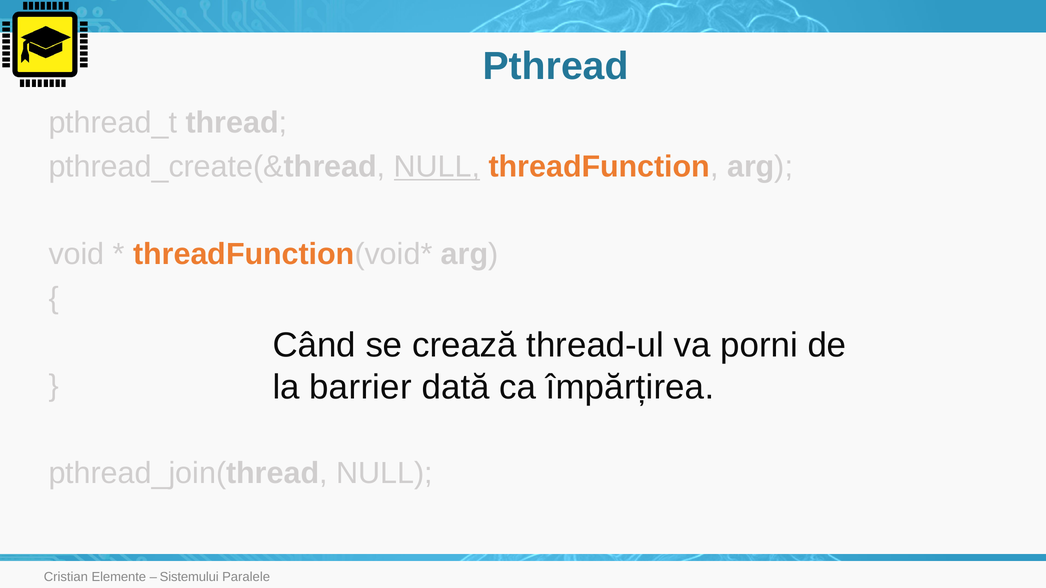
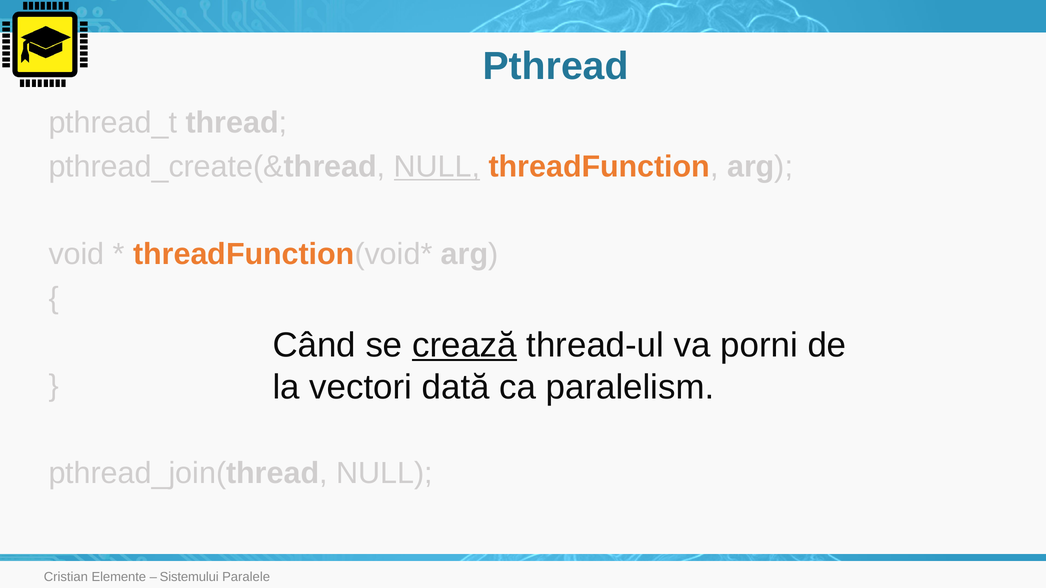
crează underline: none -> present (464, 345)
barrier: barrier -> vectori (361, 387)
împărțirea: împărțirea -> paralelism (630, 387)
